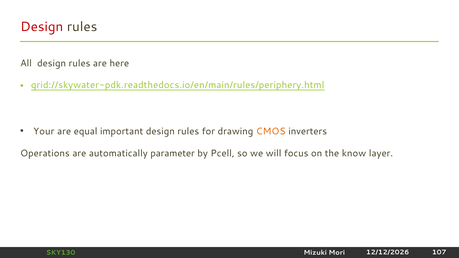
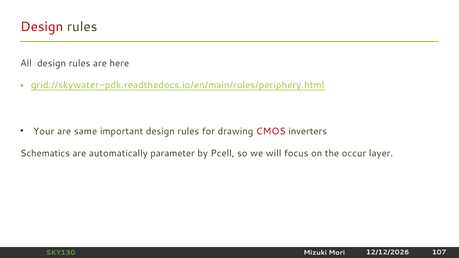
equal: equal -> same (86, 131)
CMOS colour: orange -> red (271, 131)
Operations: Operations -> Schematics (45, 153)
know: know -> occur (354, 153)
